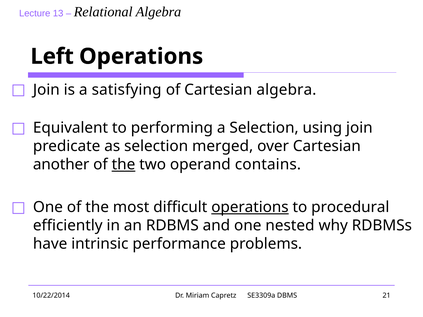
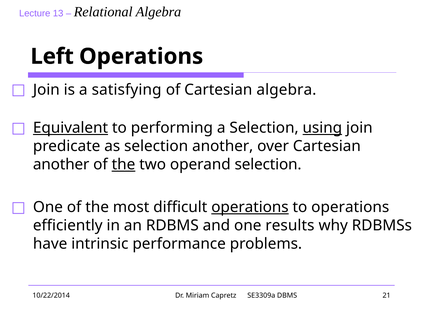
Equivalent underline: none -> present (71, 128)
using underline: none -> present (322, 128)
selection merged: merged -> another (223, 146)
operand contains: contains -> selection (268, 165)
to procedural: procedural -> operations (350, 207)
nested: nested -> results (290, 226)
